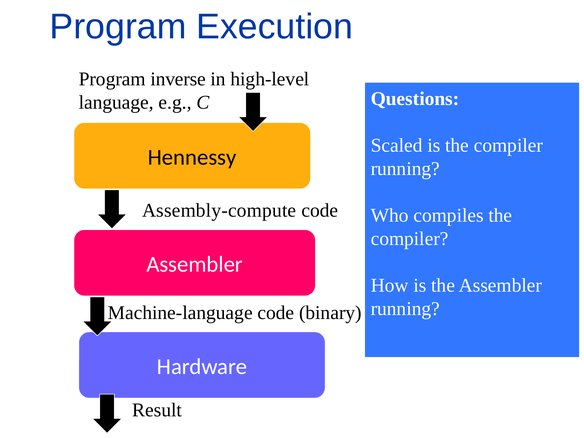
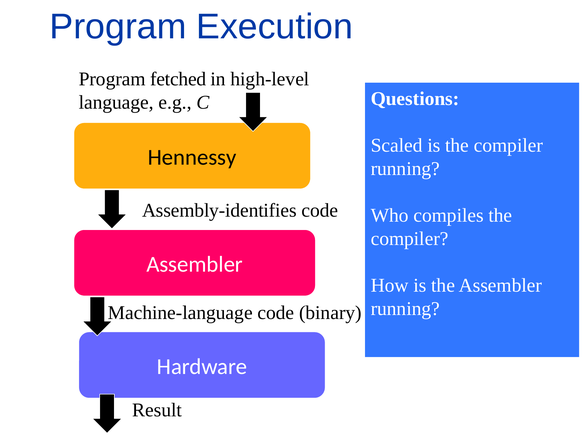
inverse: inverse -> fetched (178, 79)
Assembly-compute: Assembly-compute -> Assembly-identifies (219, 211)
